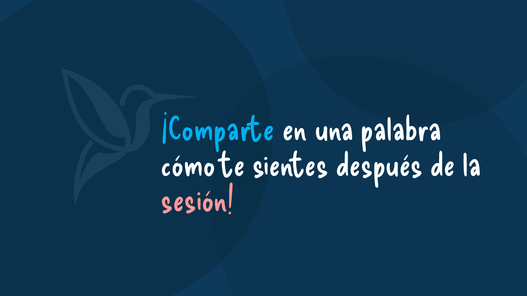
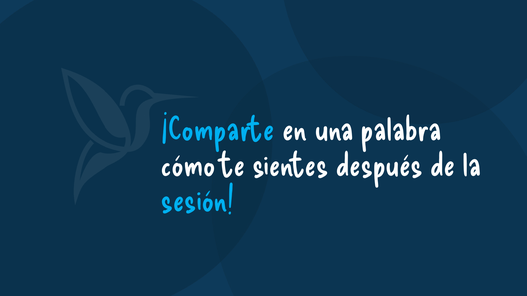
sesión colour: pink -> light blue (197, 201)
